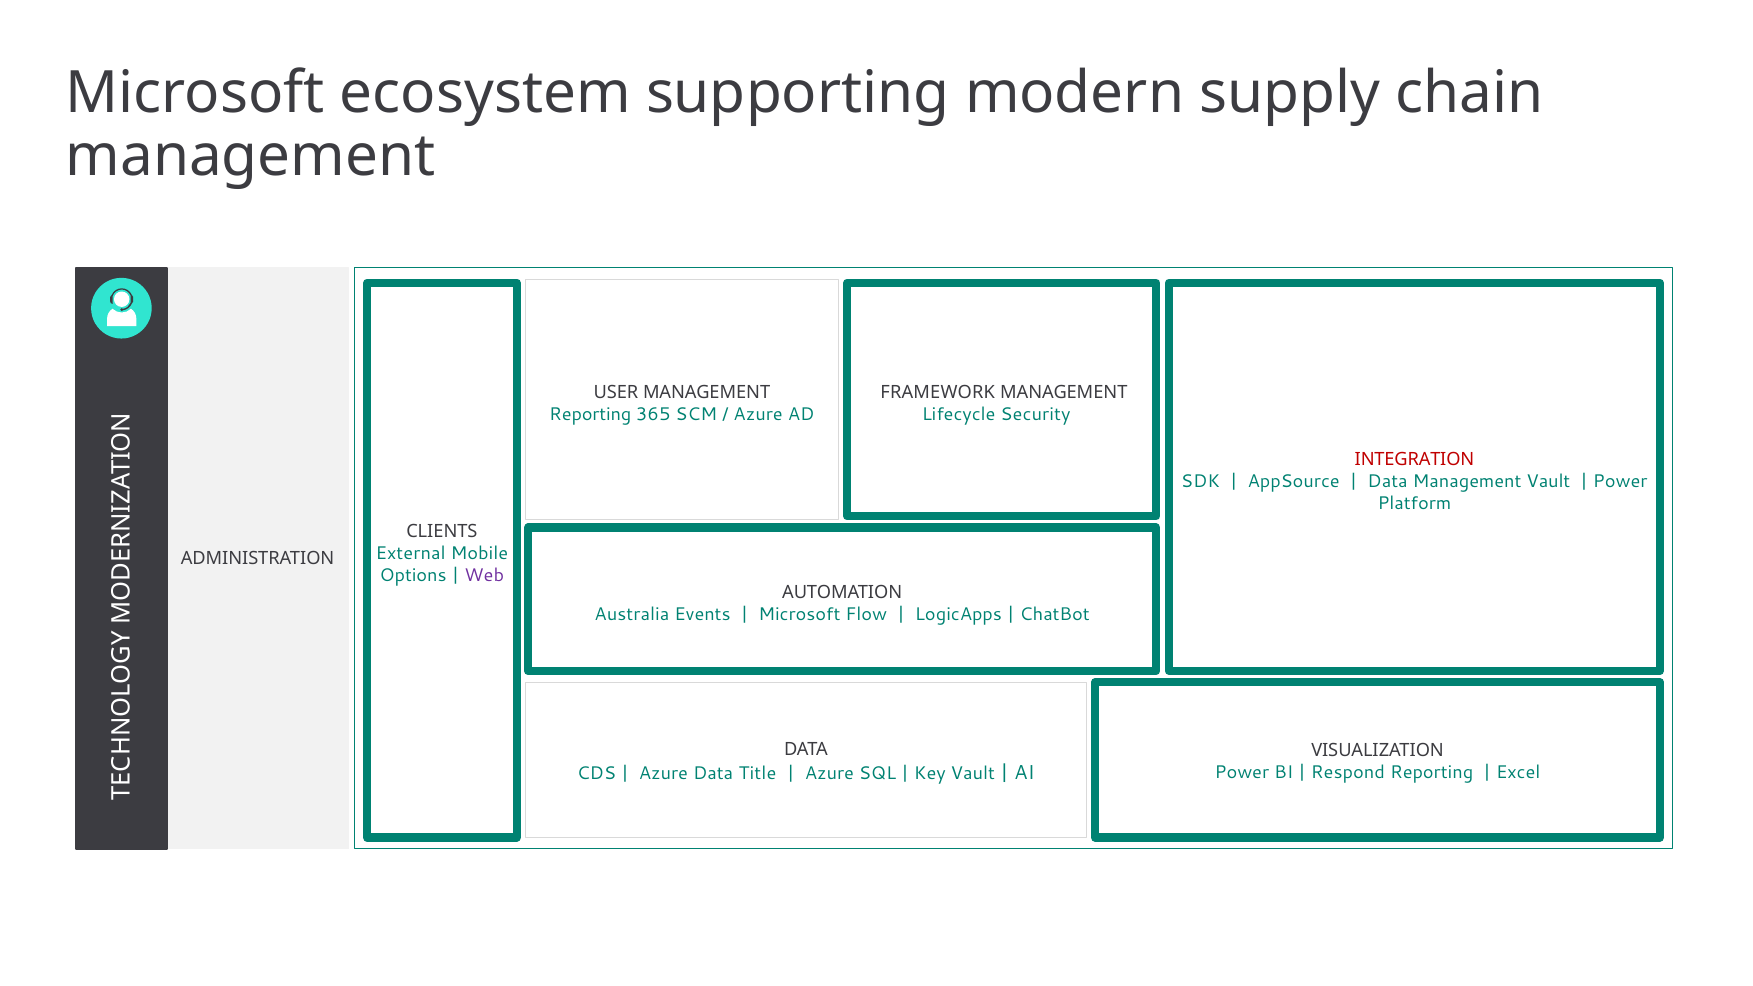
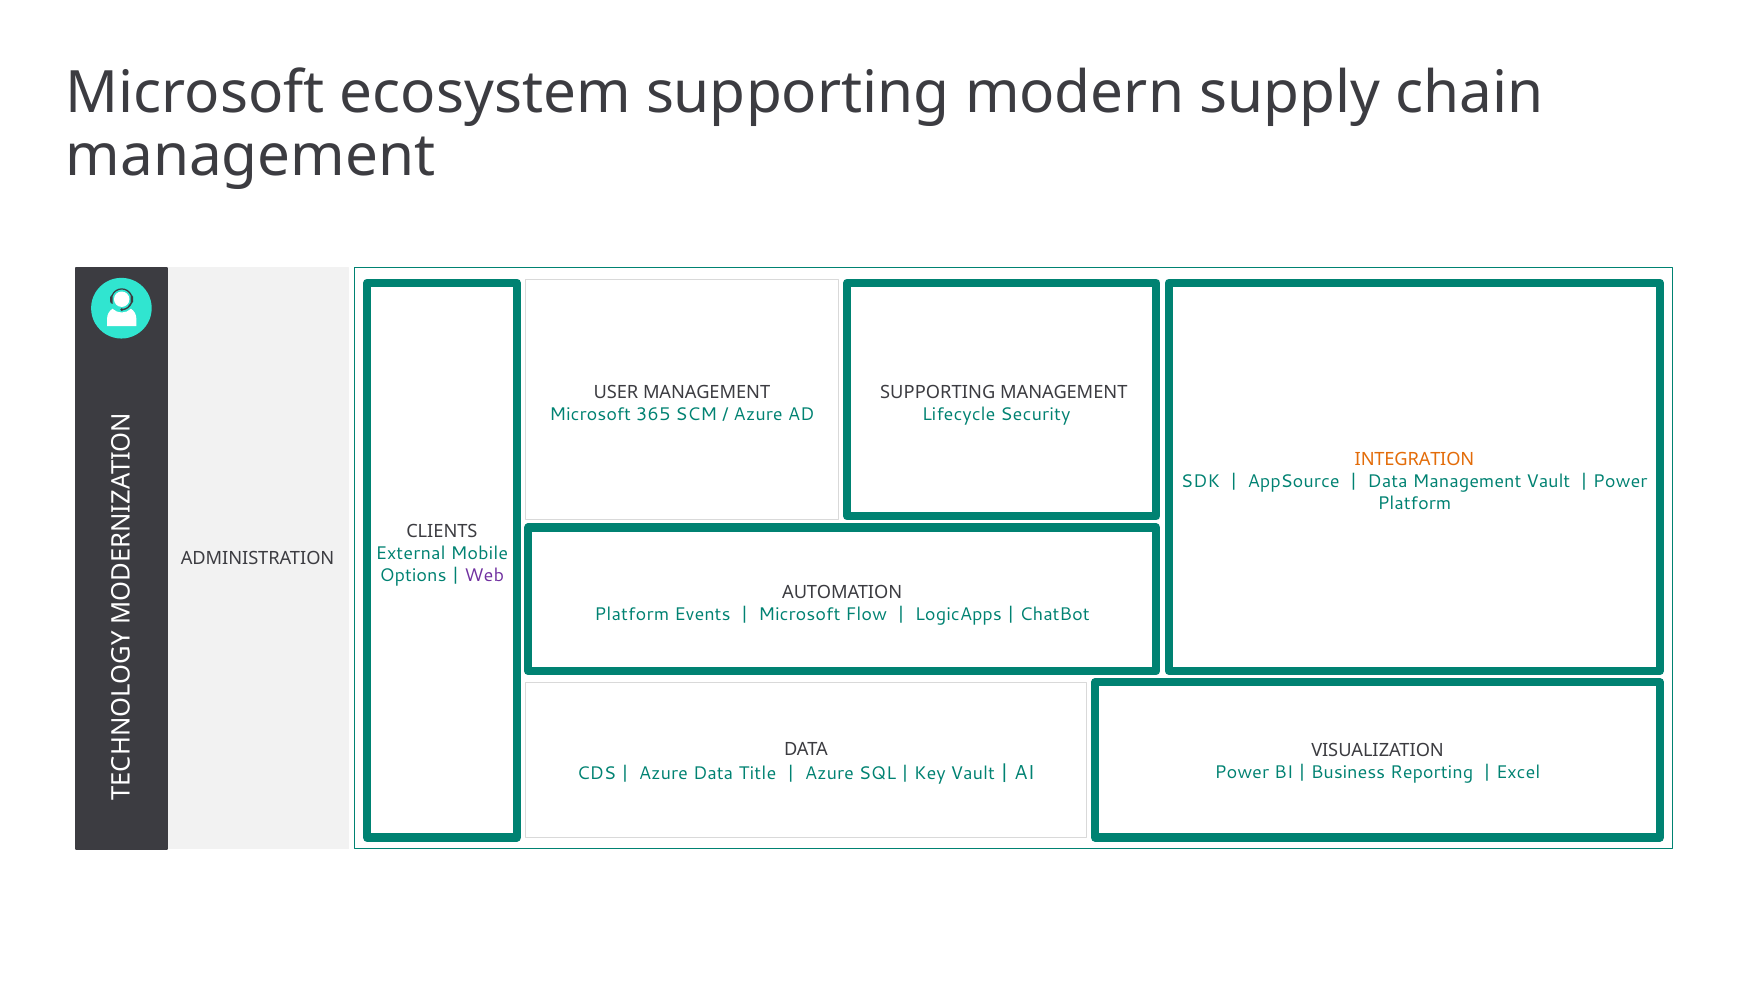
FRAMEWORK: FRAMEWORK -> SUPPORTING (938, 393)
Reporting: Reporting -> Microsoft (590, 415)
INTEGRATION colour: red -> orange (1414, 460)
Australia: Australia -> Platform (632, 615)
Respond: Respond -> Business (1348, 772)
